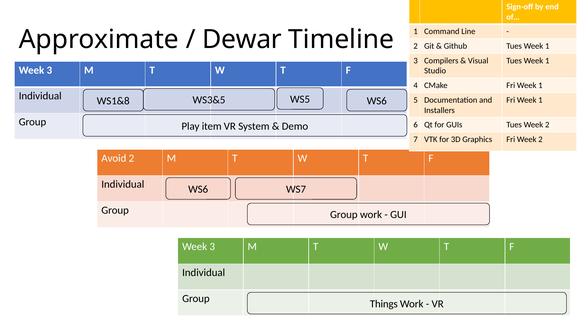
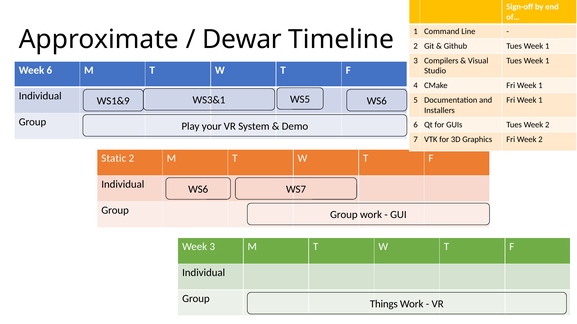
3: 3 -> 6 (49, 70)
WS3&5: WS3&5 -> WS3&1 (209, 100)
WS1&8: WS1&8 -> WS1&9 (113, 101)
item: item -> your (212, 126)
Avoid: Avoid -> Static (114, 159)
